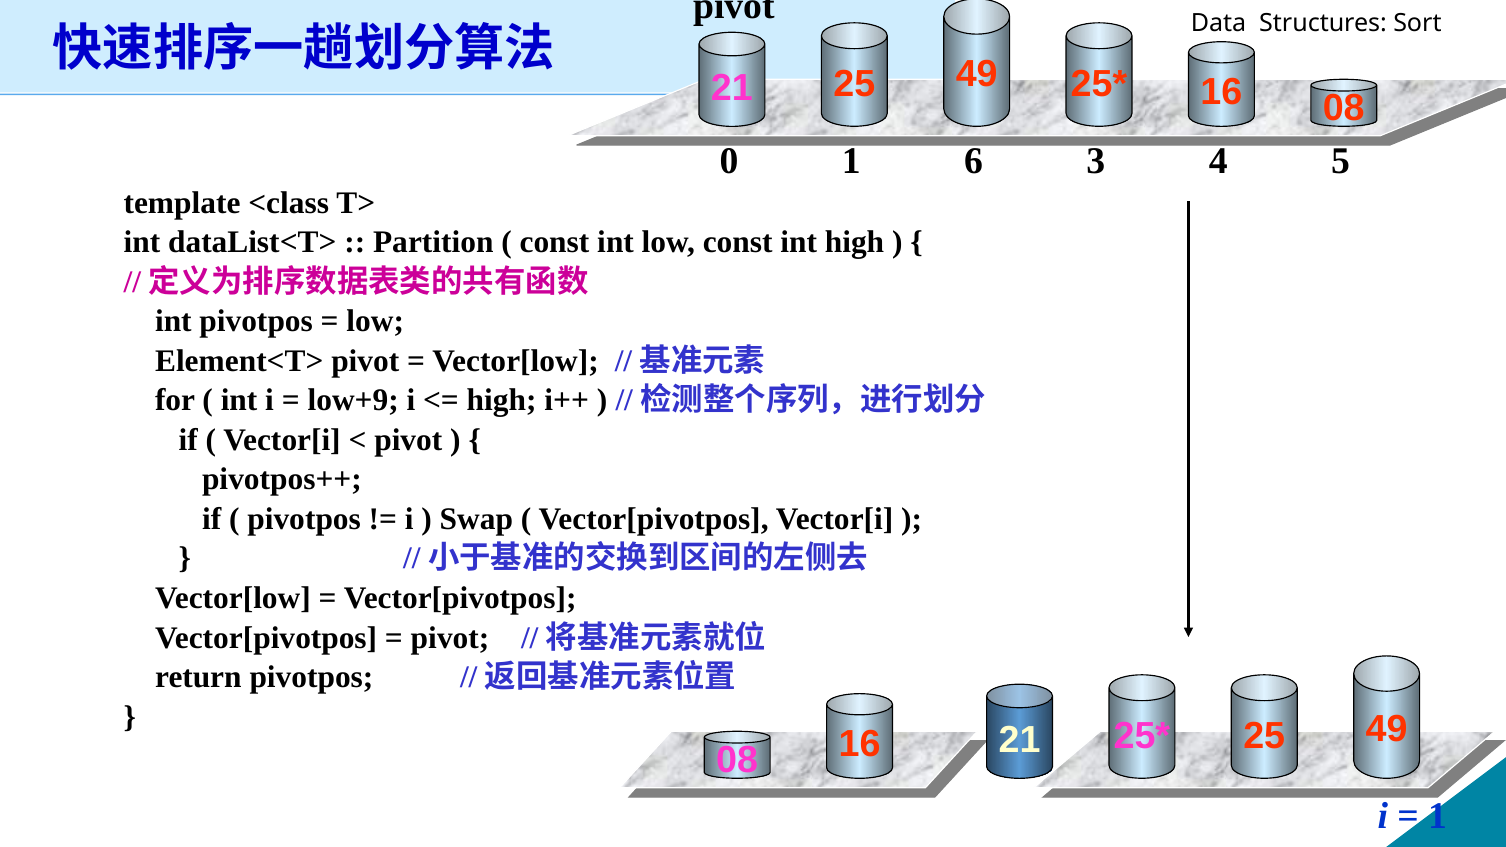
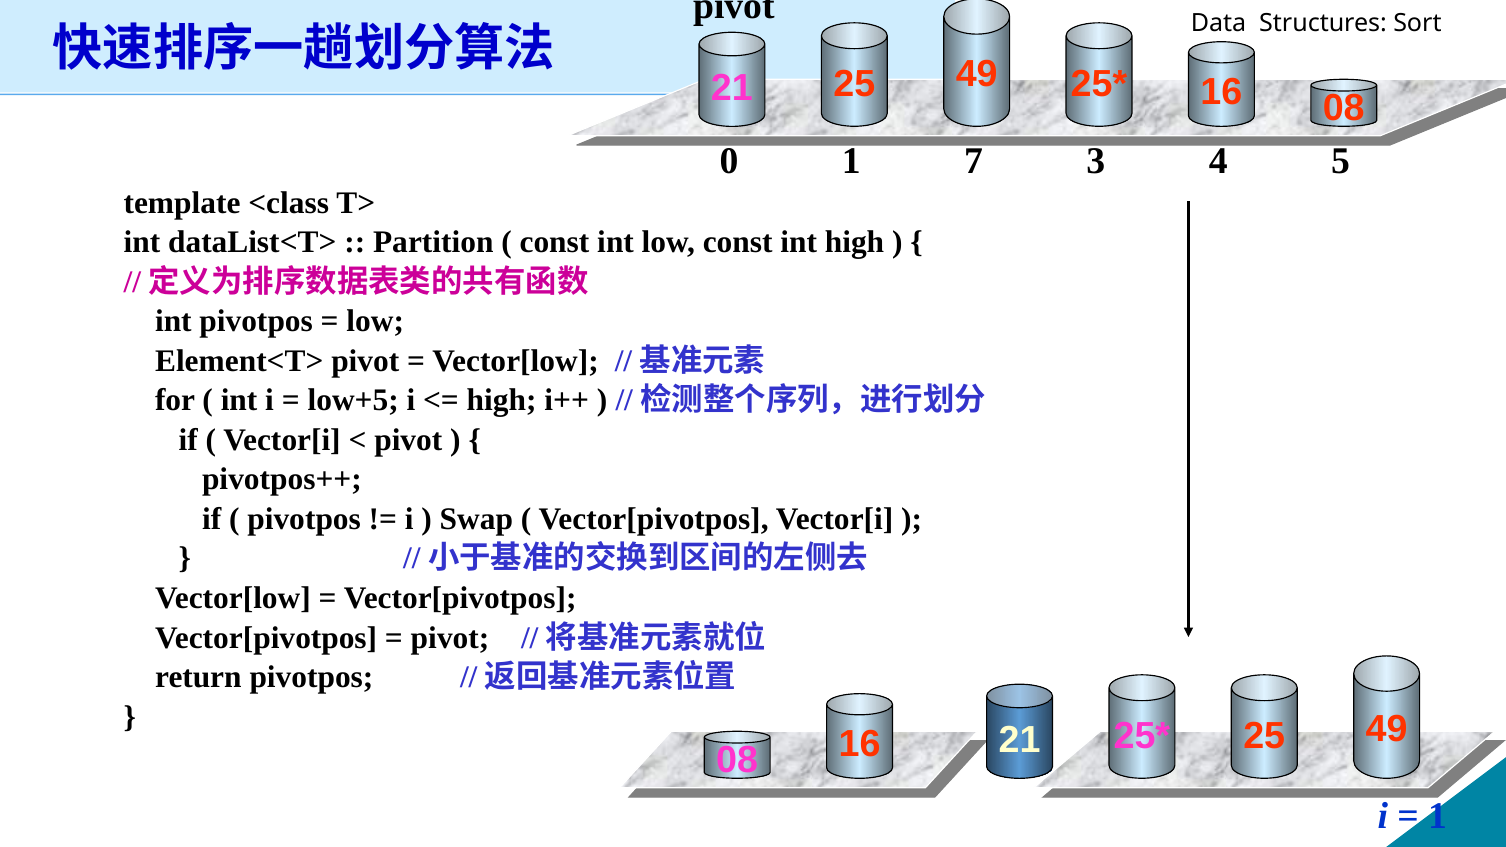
6: 6 -> 7 (974, 161)
low+9: low+9 -> low+5 (353, 401)
